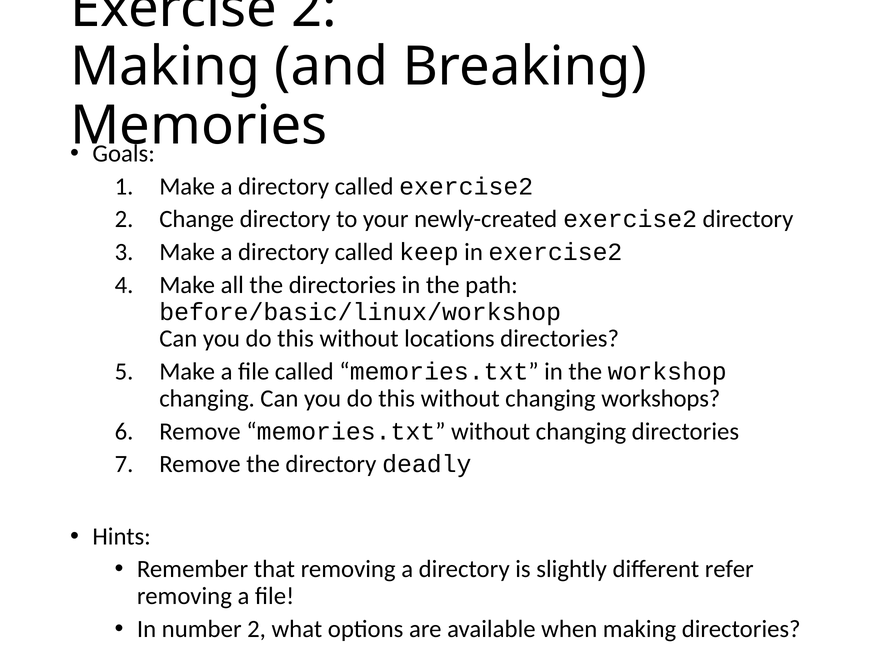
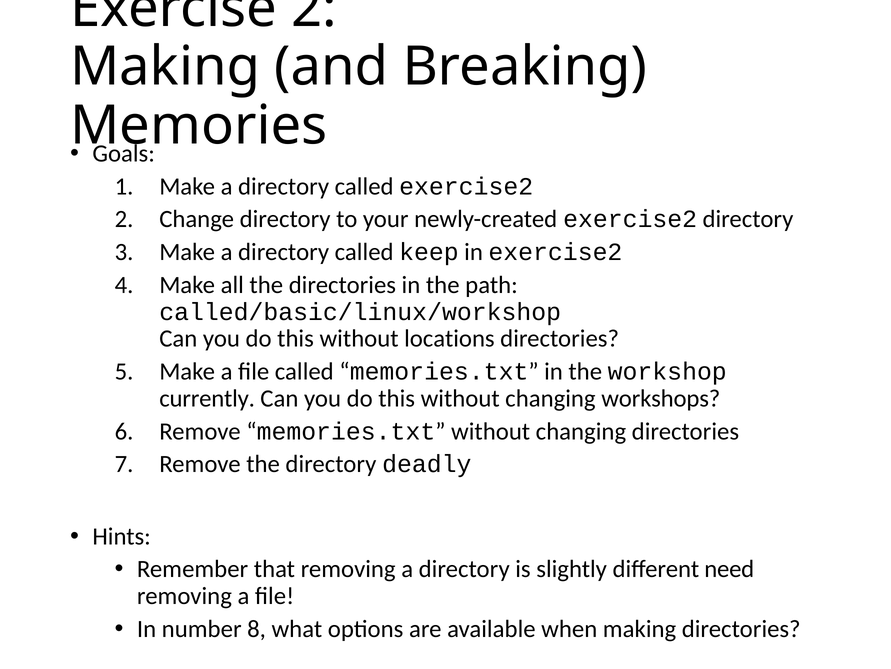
before/basic/linux/workshop: before/basic/linux/workshop -> called/basic/linux/workshop (360, 312)
changing: changing -> currently (207, 398)
refer: refer -> need (729, 569)
number 2: 2 -> 8 (257, 628)
